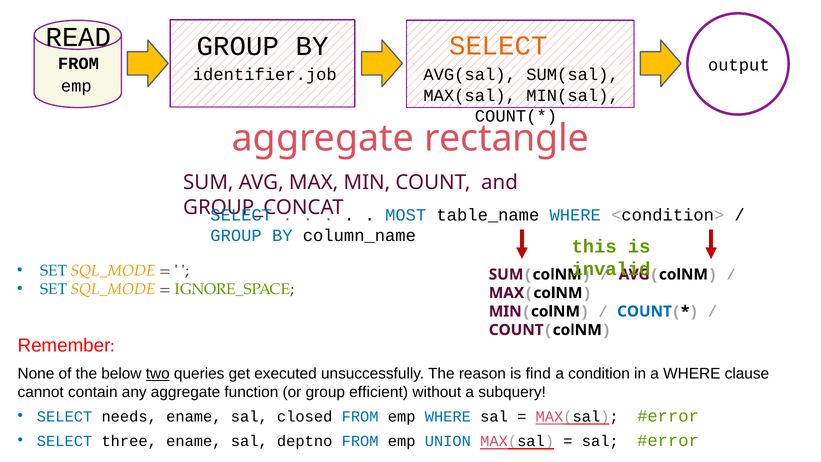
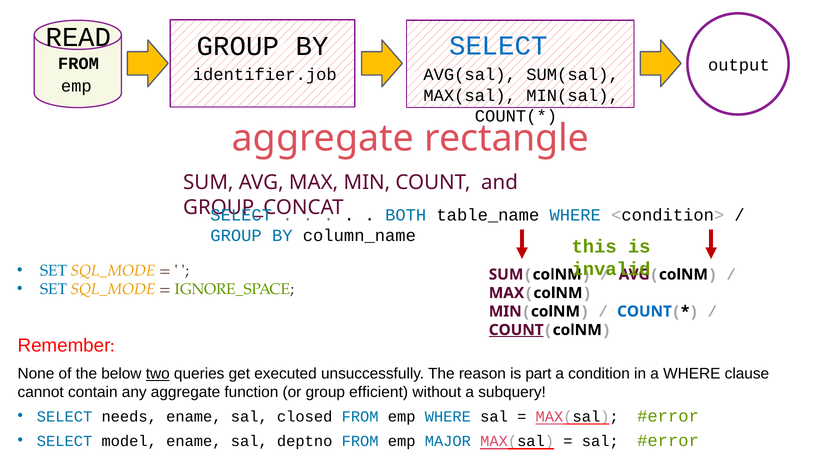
SELECT colour: orange -> blue (498, 46)
MOST: MOST -> BOTH (406, 215)
COUNT underline: none -> present (516, 330)
find: find -> part (538, 374)
three: three -> model (129, 441)
UNION: UNION -> MAJOR (448, 441)
